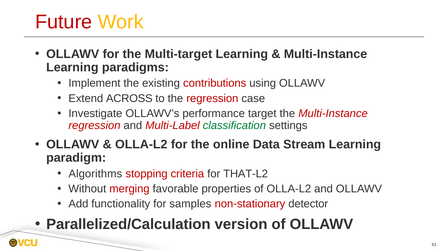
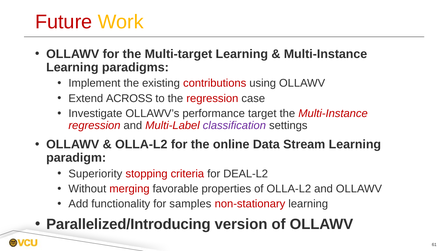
classification colour: green -> purple (234, 125)
Algorithms: Algorithms -> Superiority (95, 174)
THAT-L2: THAT-L2 -> DEAL-L2 (246, 174)
non-stationary detector: detector -> learning (308, 204)
Parallelized/Calculation: Parallelized/Calculation -> Parallelized/Introducing (128, 224)
